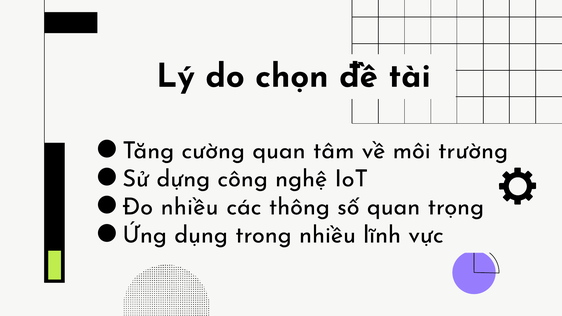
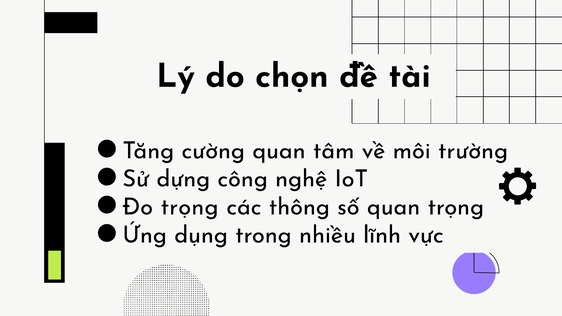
Đo nhiều: nhiều -> trọng (190, 207)
